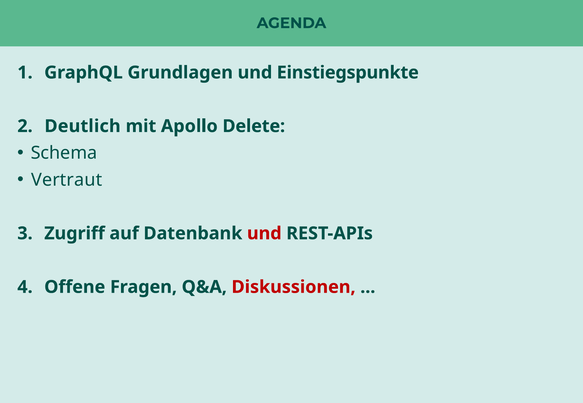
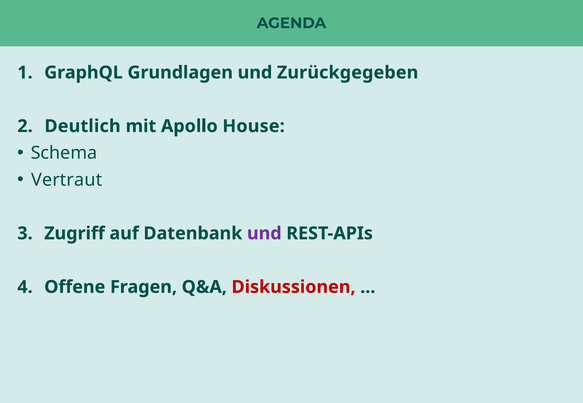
Einstiegspunkte: Einstiegspunkte -> Zurückgegeben (348, 73)
Delete: Delete -> House (254, 126)
und colour: red -> purple (264, 234)
